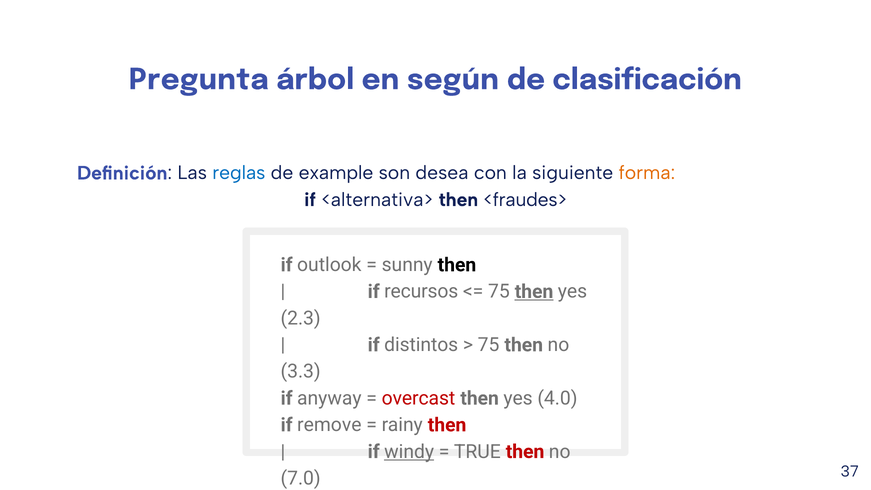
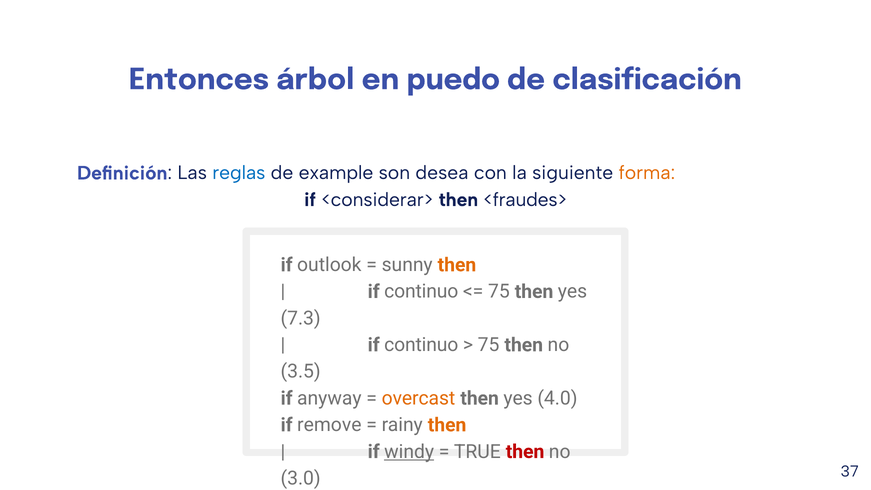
Pregunta: Pregunta -> Entonces (199, 80)
según: según -> puedo (453, 80)
<alternativa>: <alternativa> -> <considerar> (377, 200)
then colour: black -> orange (457, 265)
recursos: recursos -> continuo (421, 292)
then underline: present -> none (534, 292)
2.3: 2.3 -> 7.3 (301, 318)
distintos: distintos -> continuo (421, 345)
3.3: 3.3 -> 3.5 (301, 372)
overcast colour: red -> orange (418, 398)
then colour: red -> orange (447, 425)
7.0: 7.0 -> 3.0 (301, 478)
